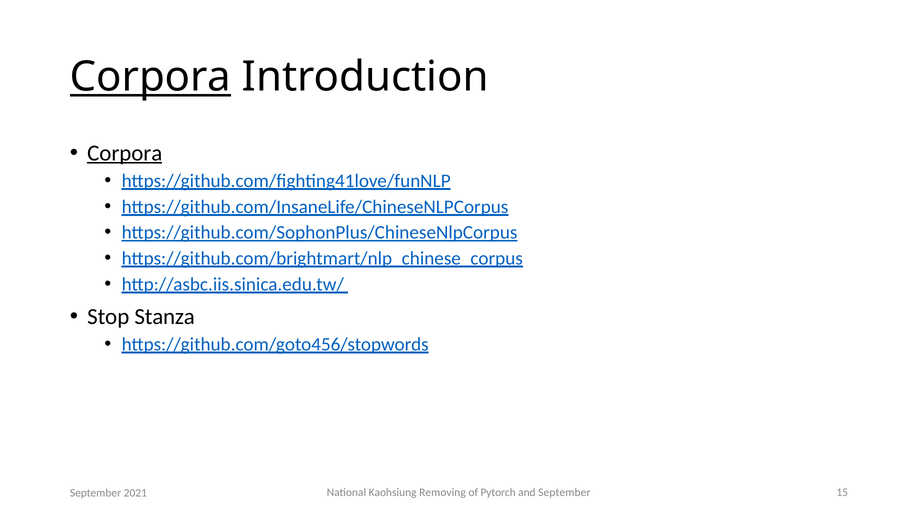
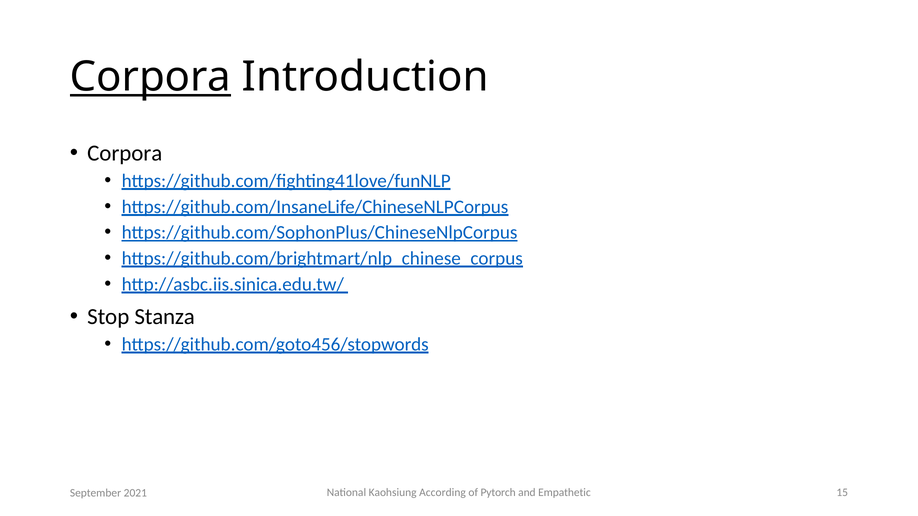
Corpora underline: present -> none (125, 153)
Removing: Removing -> According (443, 493)
and September: September -> Empathetic (564, 493)
